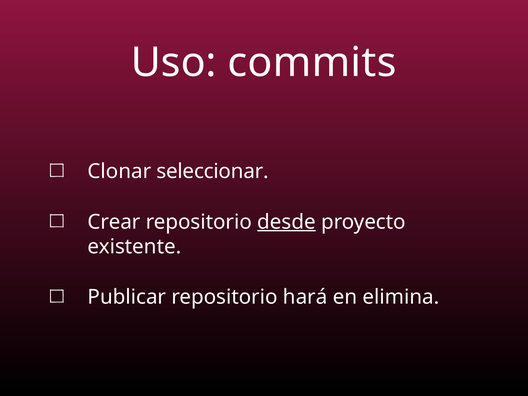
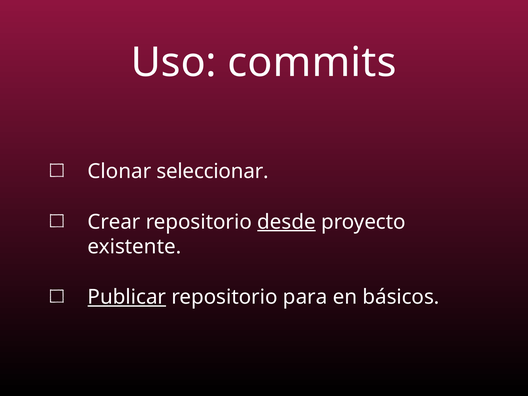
Publicar underline: none -> present (127, 297)
hará: hará -> para (305, 297)
elimina: elimina -> básicos (401, 297)
